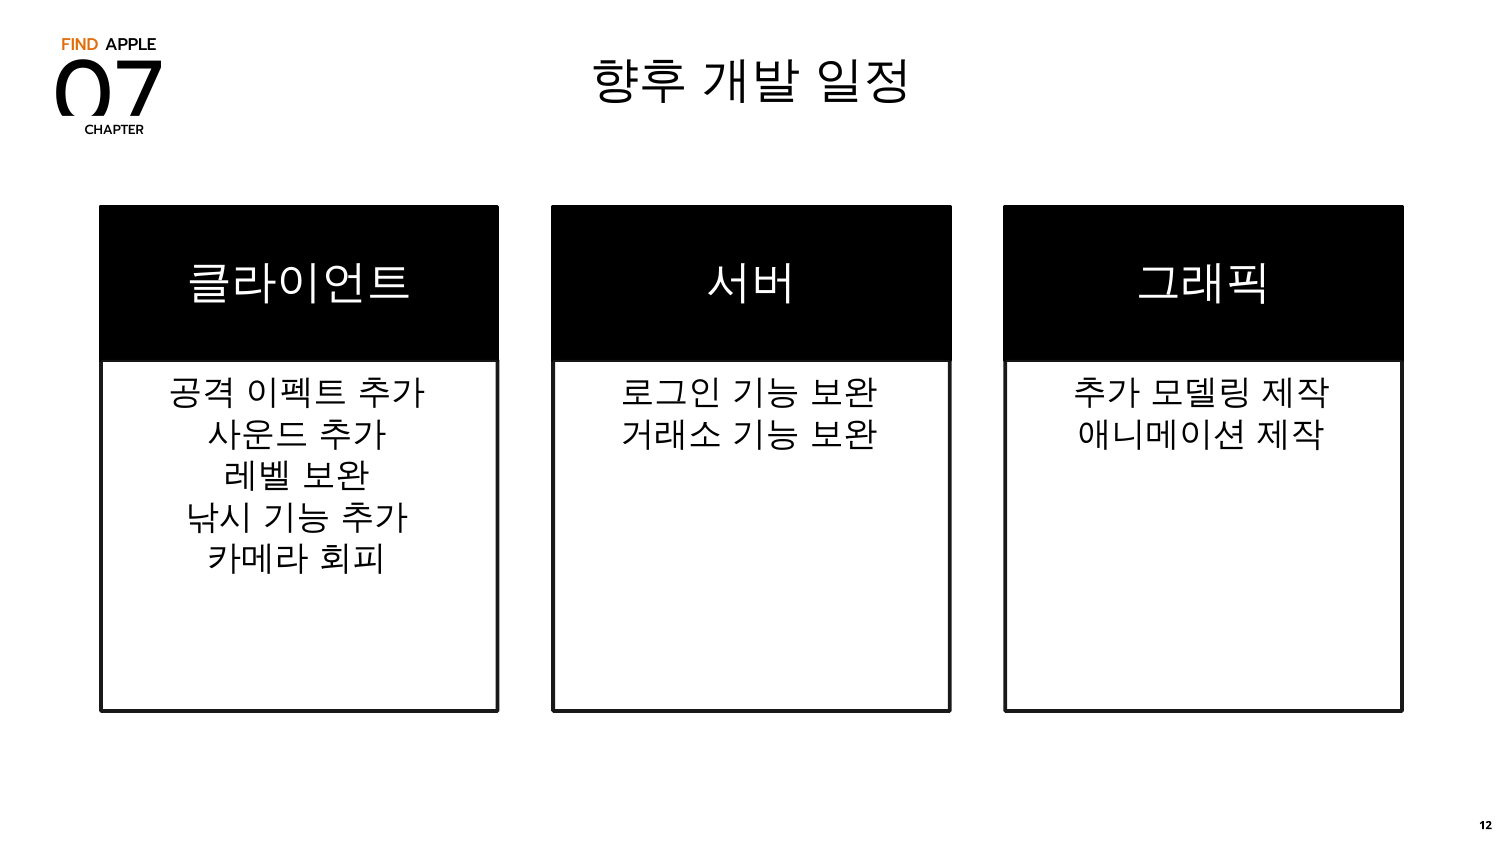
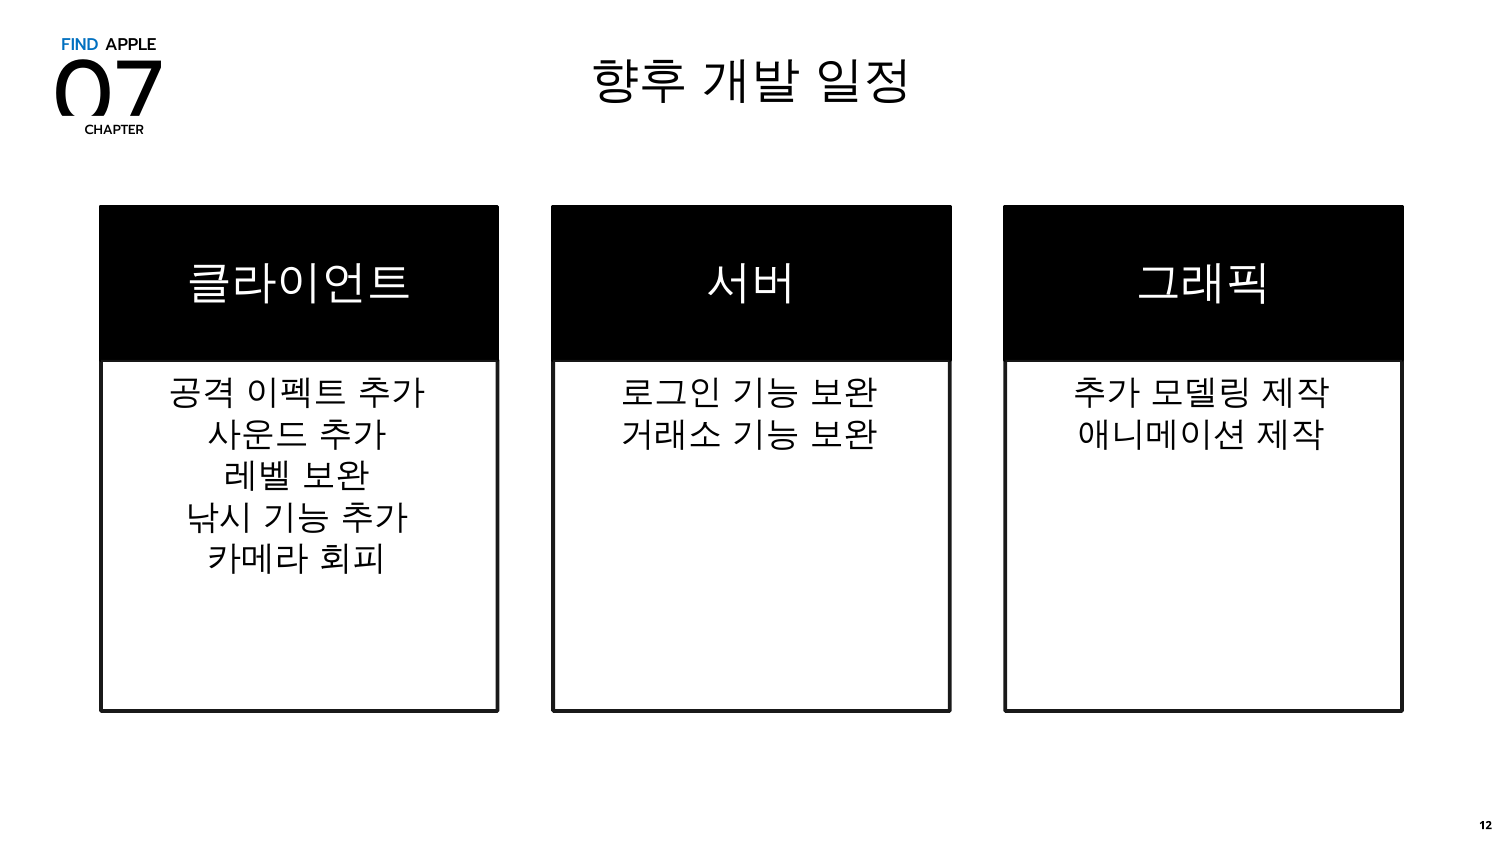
FIND colour: orange -> blue (80, 45)
